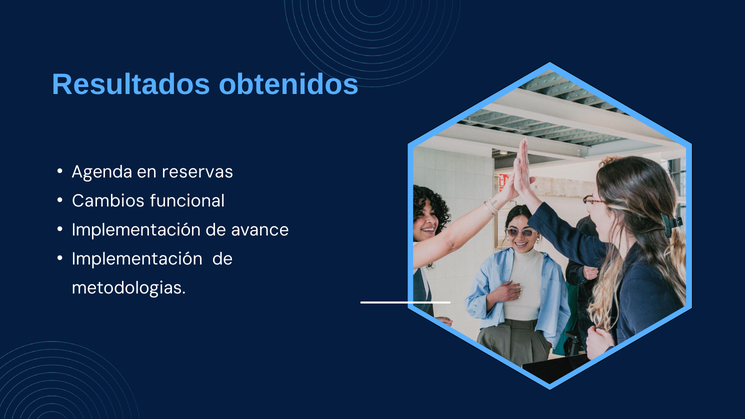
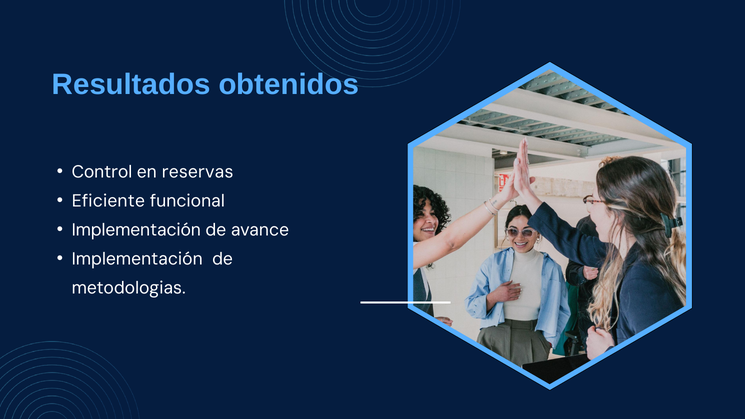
Agenda: Agenda -> Control (102, 172)
Cambios: Cambios -> Eficiente (108, 201)
